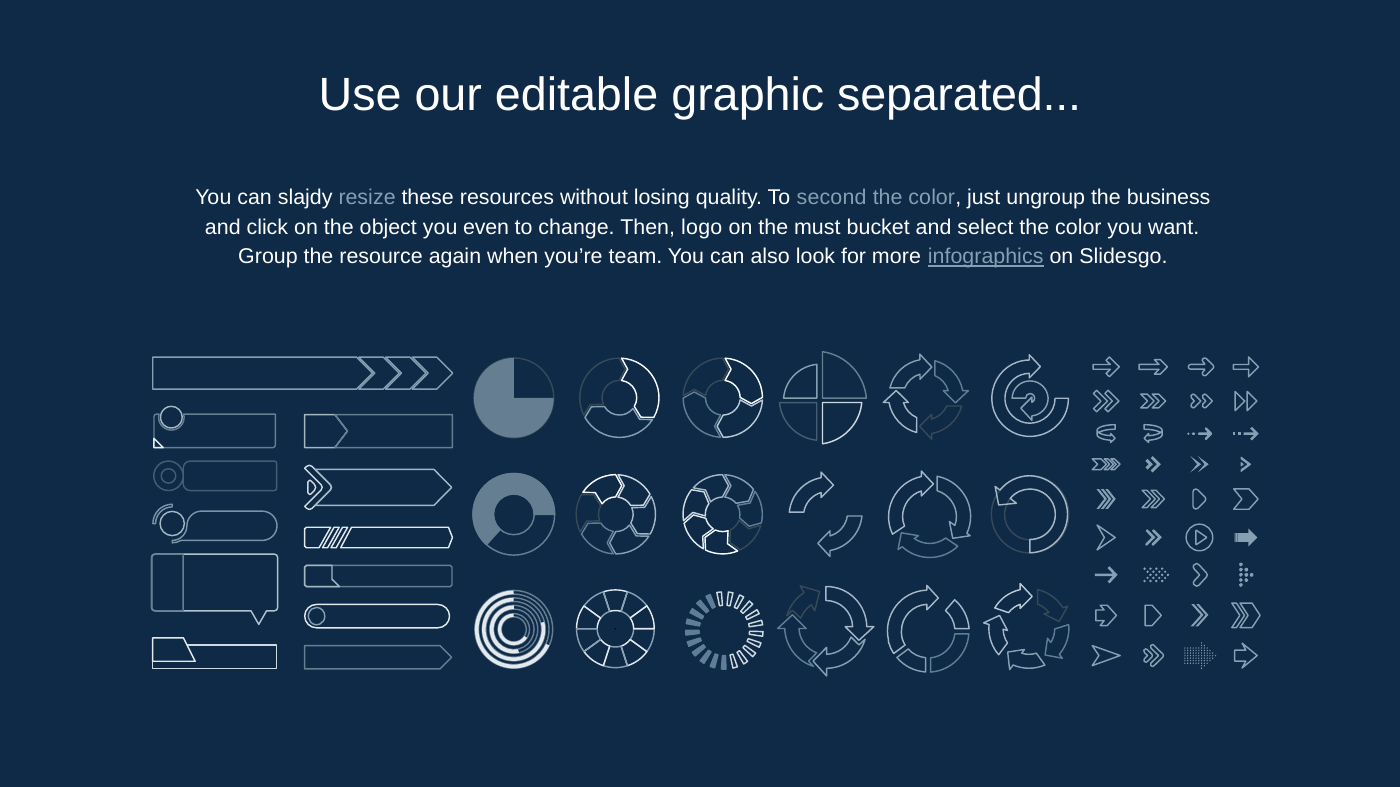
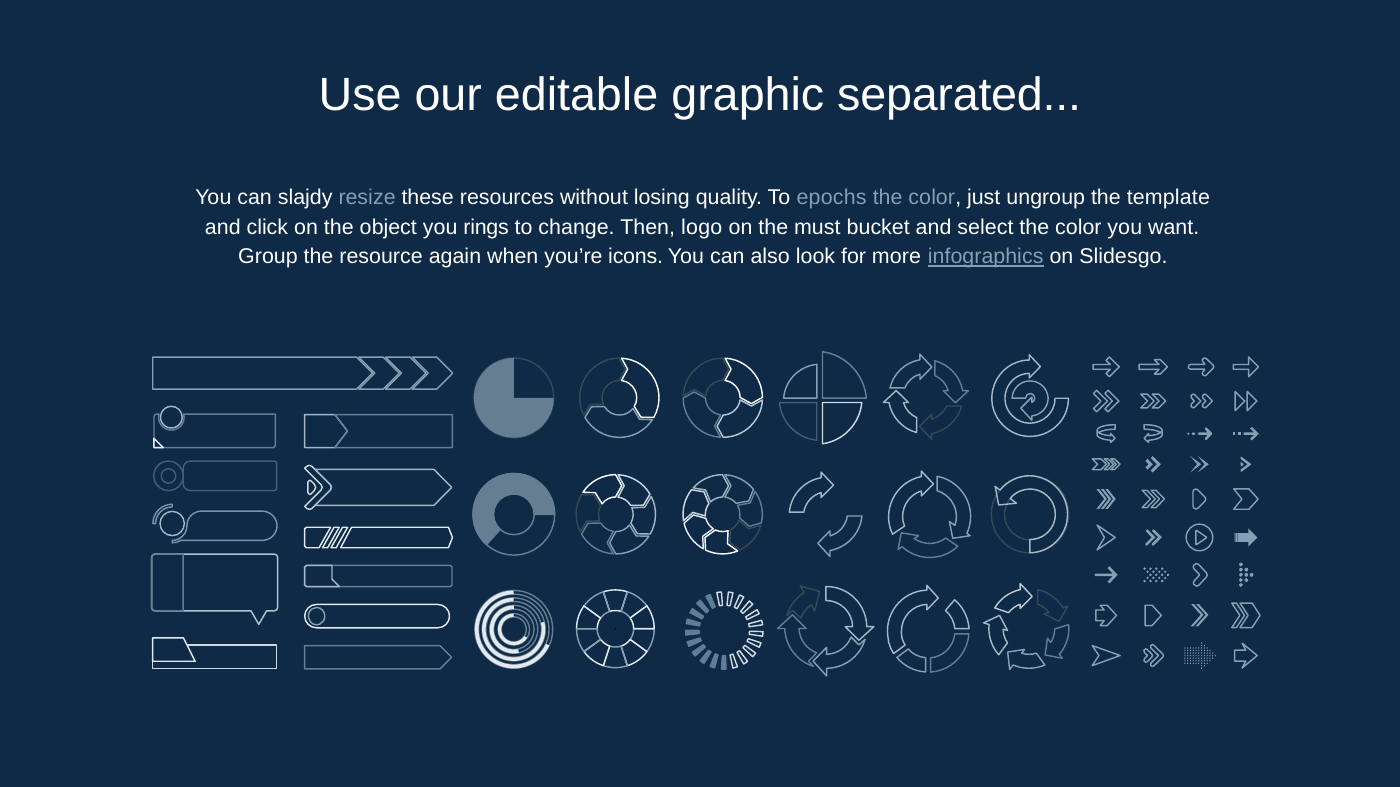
second: second -> epochs (832, 198)
business: business -> template (1168, 198)
even: even -> rings (486, 227)
team: team -> icons (636, 257)
